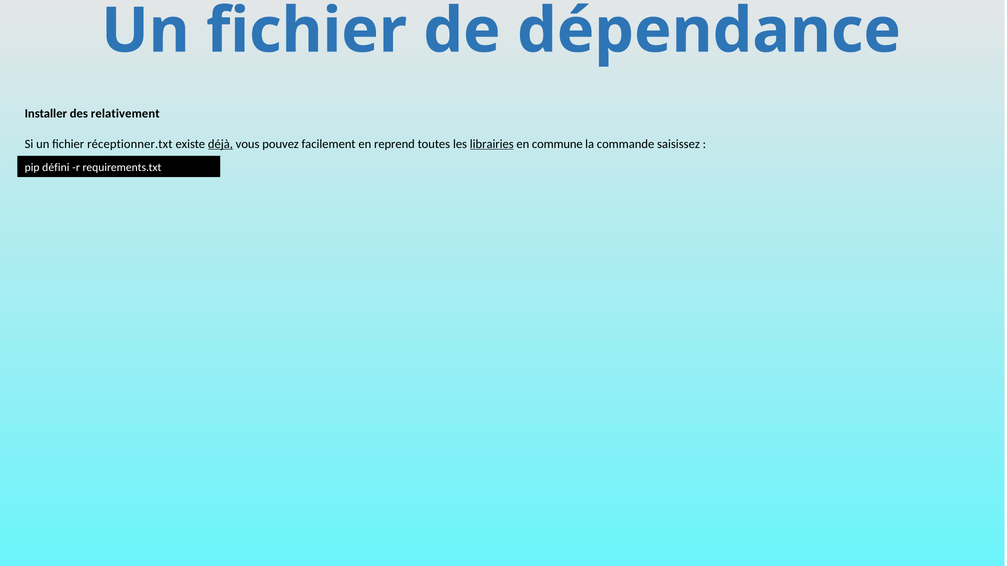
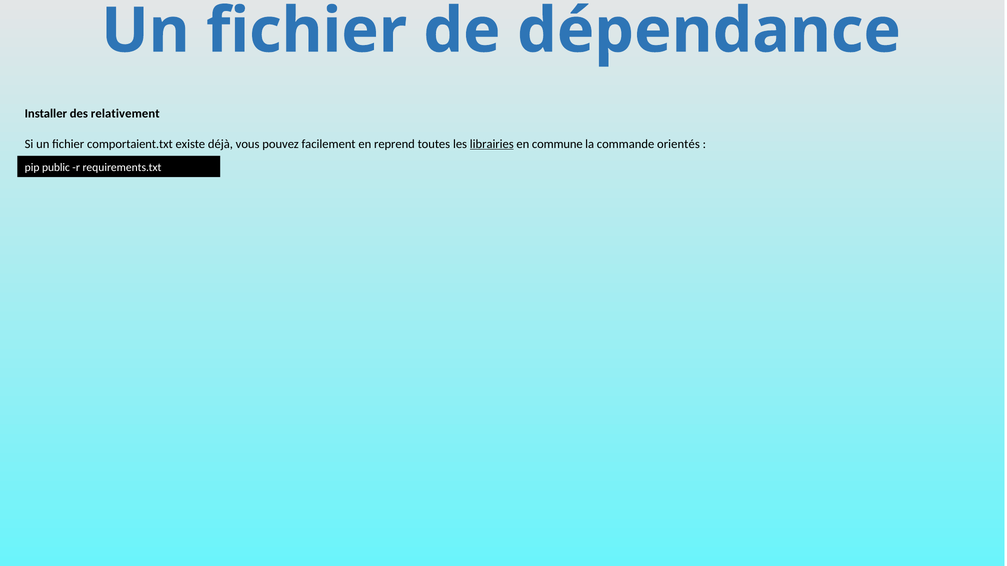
réceptionner.txt: réceptionner.txt -> comportaient.txt (130, 144)
déjà underline: present -> none (220, 144)
saisissez: saisissez -> orientés (678, 144)
défini: défini -> public (56, 167)
